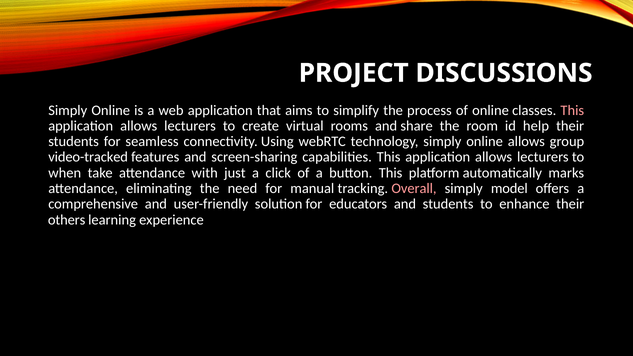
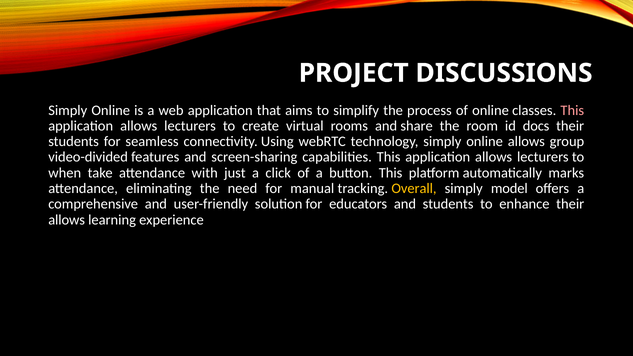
help: help -> docs (536, 126)
video-tracked: video-tracked -> video-divided (88, 157)
Overall colour: pink -> yellow (414, 188)
others: others -> allows (67, 220)
